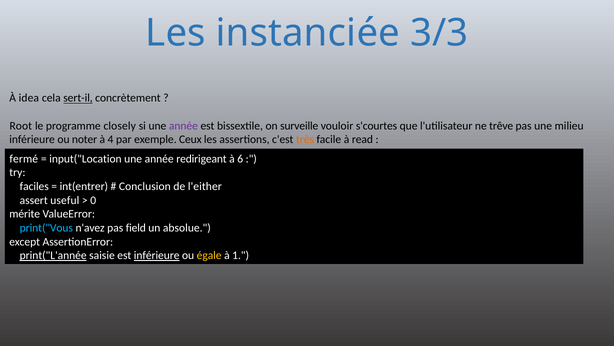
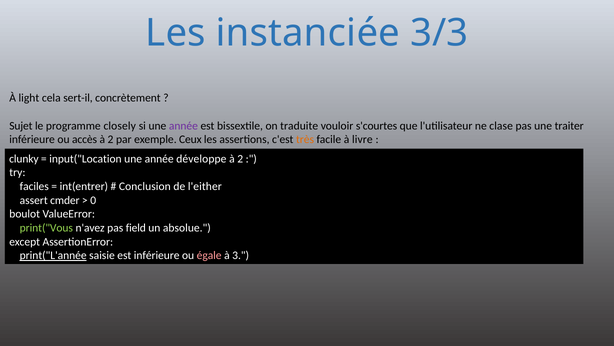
idea: idea -> light (29, 98)
sert-il underline: present -> none (78, 98)
Root: Root -> Sujet (21, 126)
surveille: surveille -> traduite (299, 126)
trêve: trêve -> clase (501, 126)
milieu: milieu -> traiter (569, 126)
noter: noter -> accès (85, 139)
4: 4 -> 2 (111, 139)
read: read -> livre (362, 139)
fermé: fermé -> clunky (24, 158)
redirigeant: redirigeant -> développe (201, 158)
6: 6 -> 2 (240, 158)
useful: useful -> cmder (65, 200)
mérite: mérite -> boulot (25, 214)
print("Vous colour: light blue -> light green (46, 228)
inférieure underline: present -> none (157, 255)
égale colour: yellow -> pink (209, 255)
1: 1 -> 3 (241, 255)
